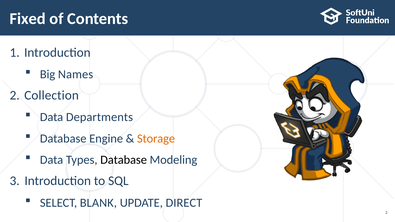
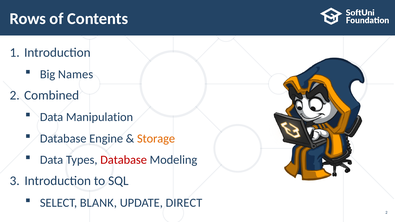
Fixed: Fixed -> Rows (28, 19)
Collection: Collection -> Combined (52, 95)
Departments: Departments -> Manipulation (100, 117)
Database colour: black -> red (124, 160)
